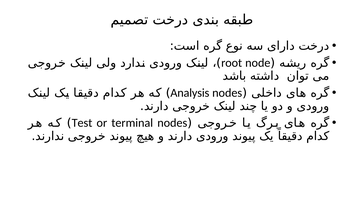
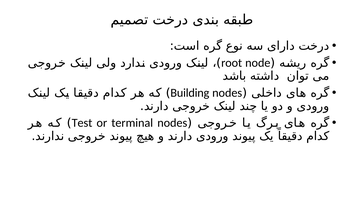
Analysis: Analysis -> Building (190, 93)
